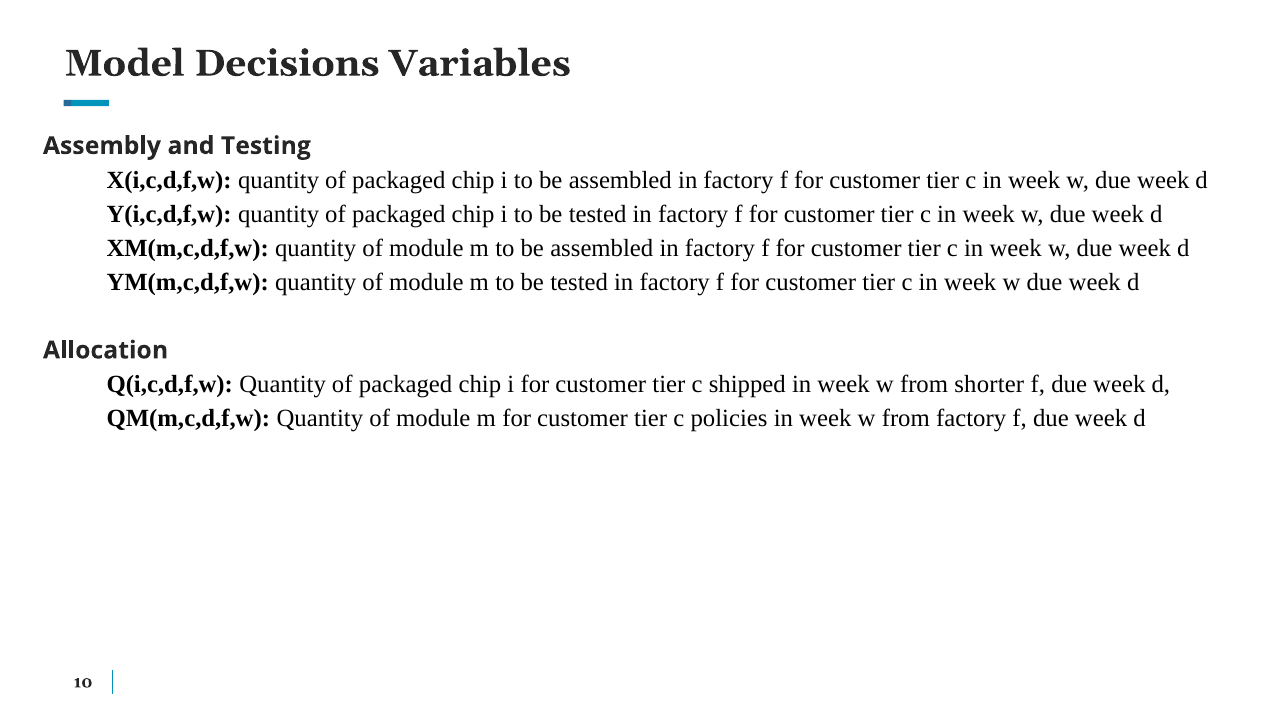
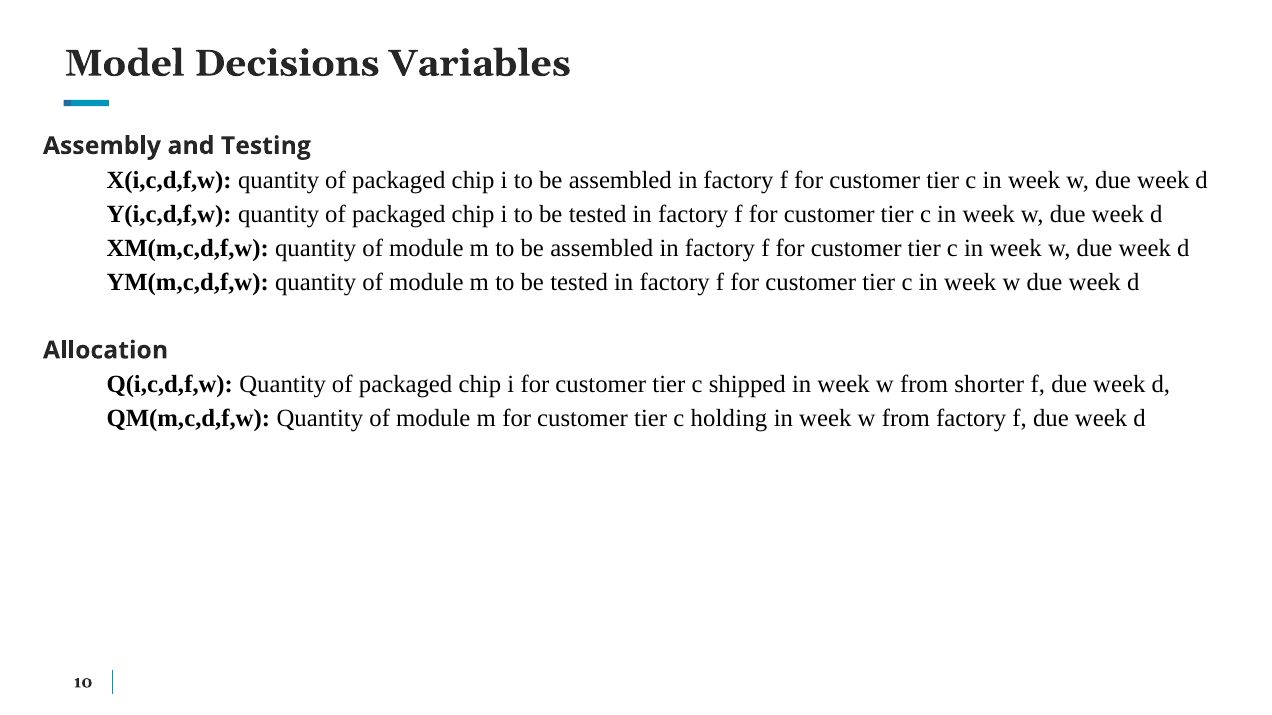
policies: policies -> holding (729, 419)
